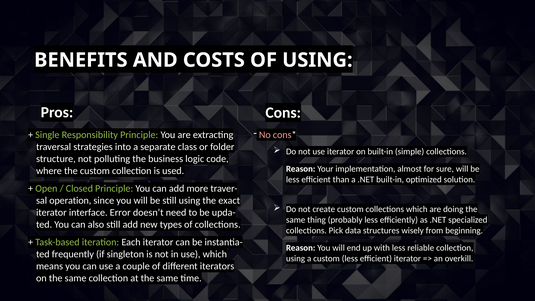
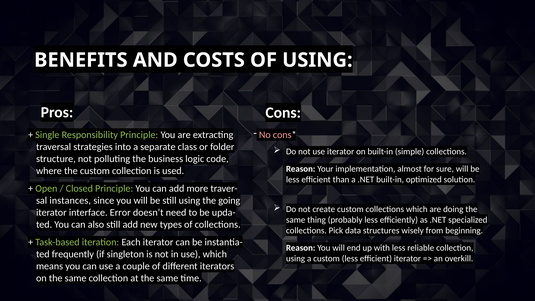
operation: operation -> instances (70, 200)
exact: exact -> going (229, 200)
